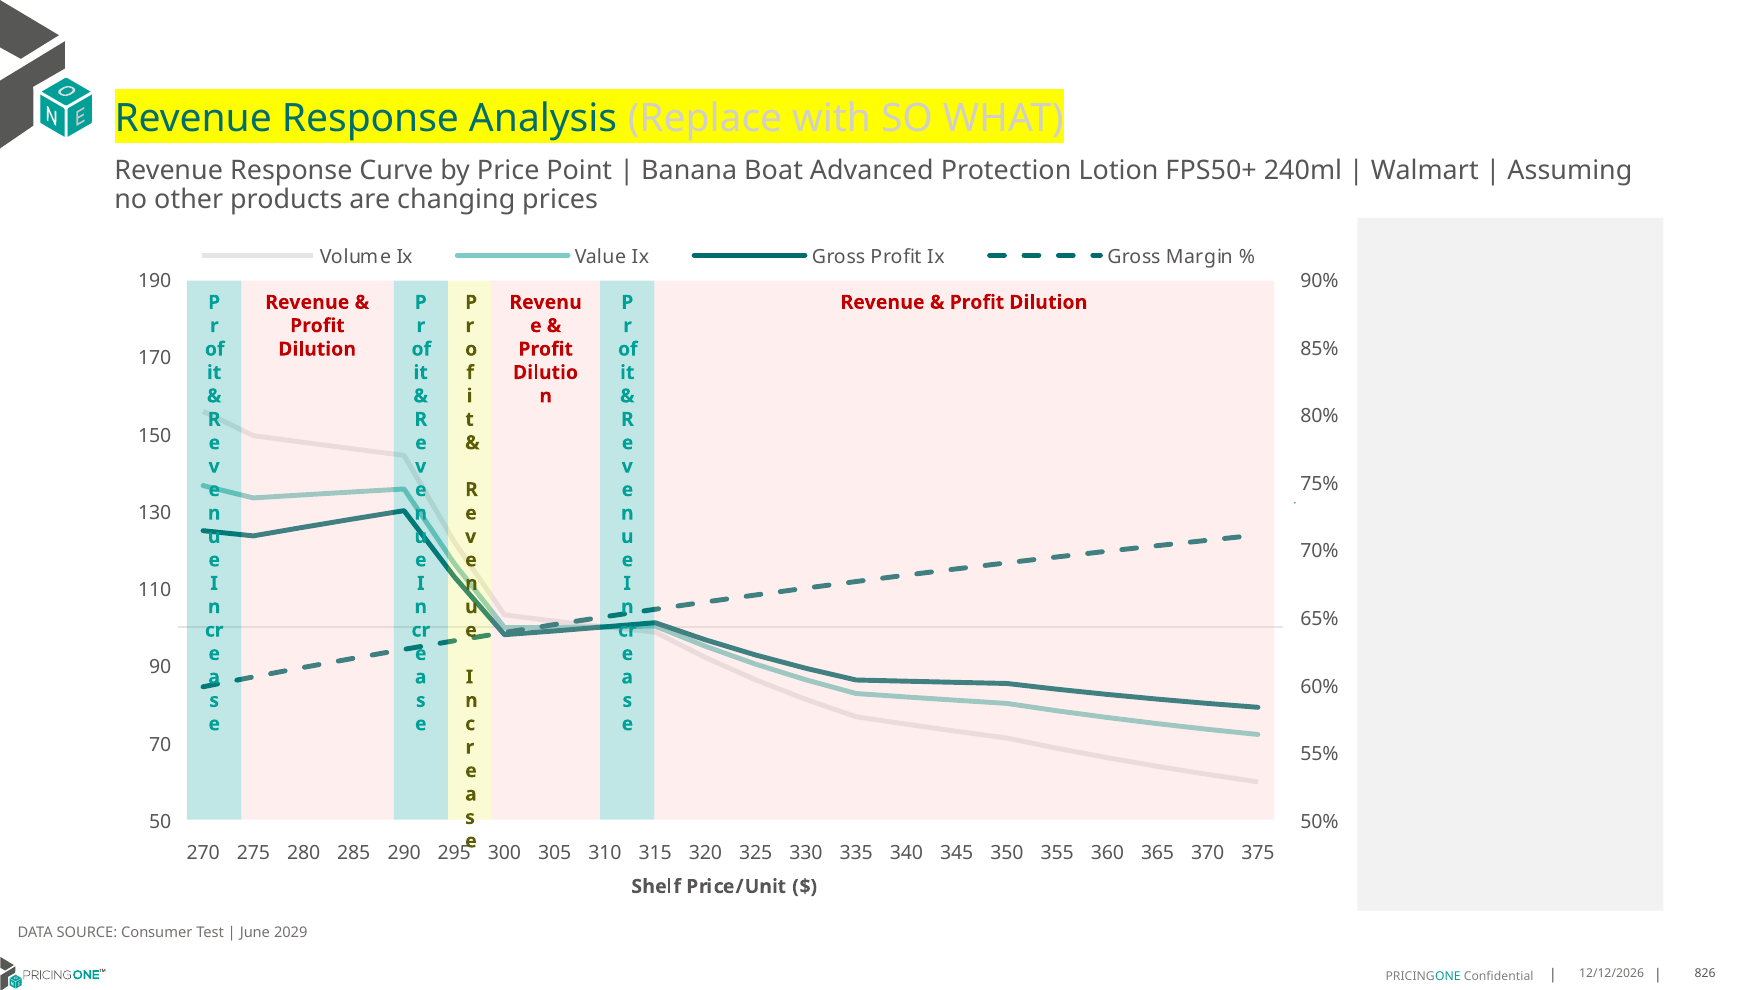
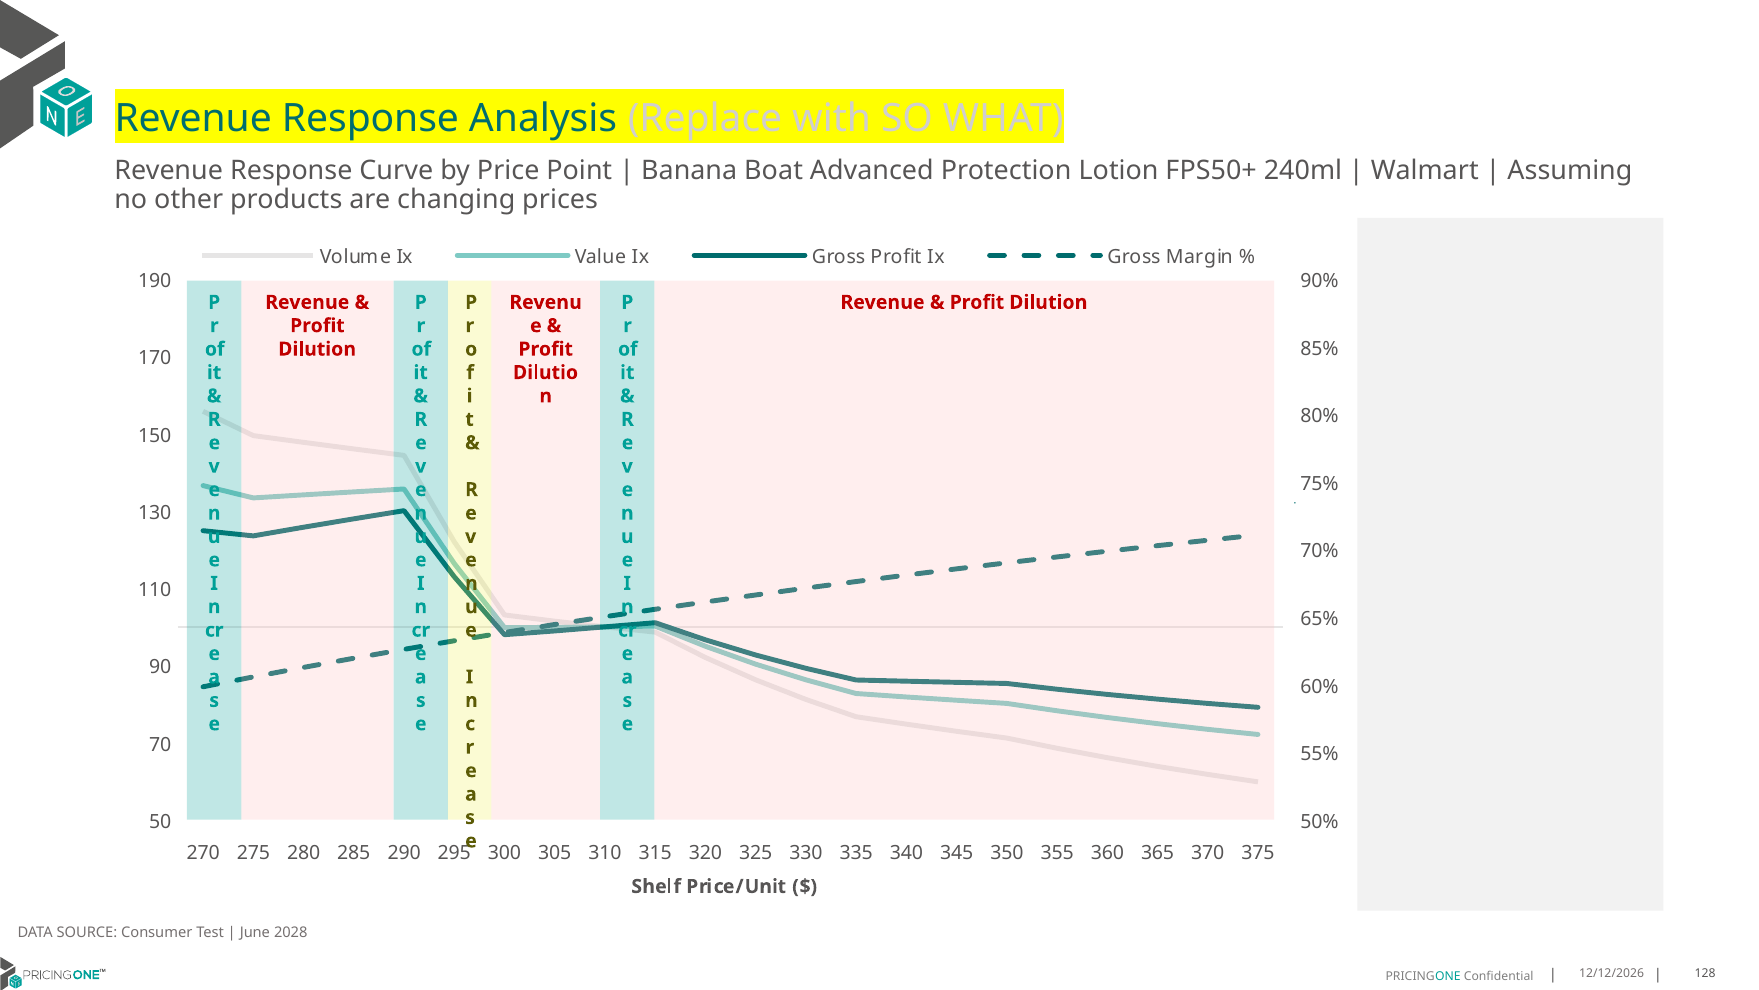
2029: 2029 -> 2028 (291, 932)
826: 826 -> 128 (1705, 973)
